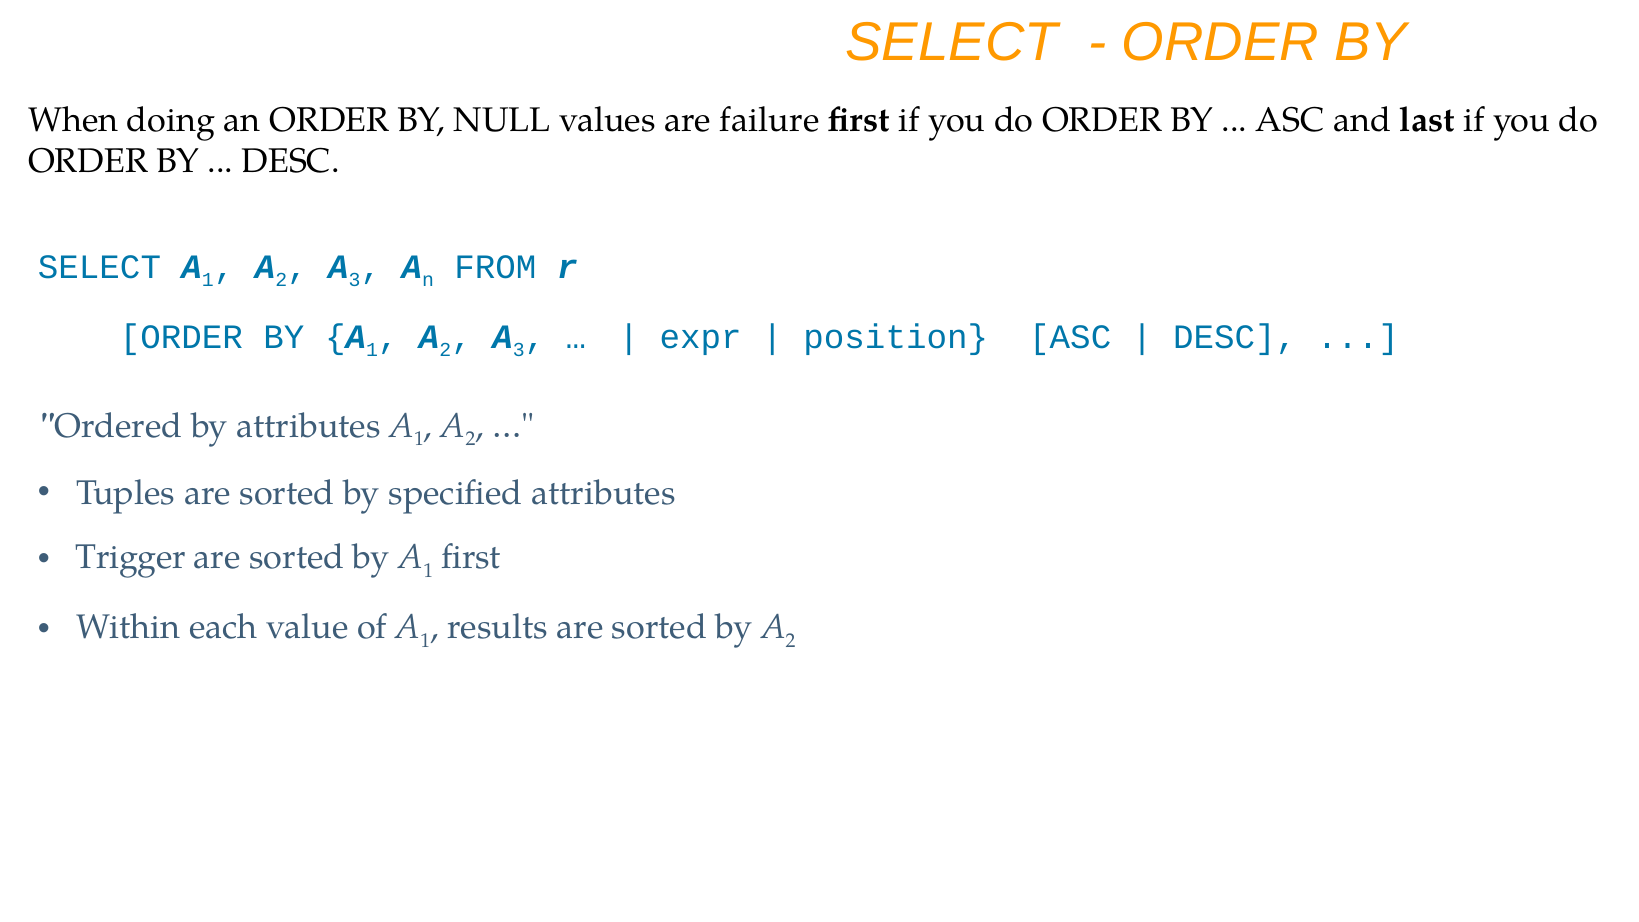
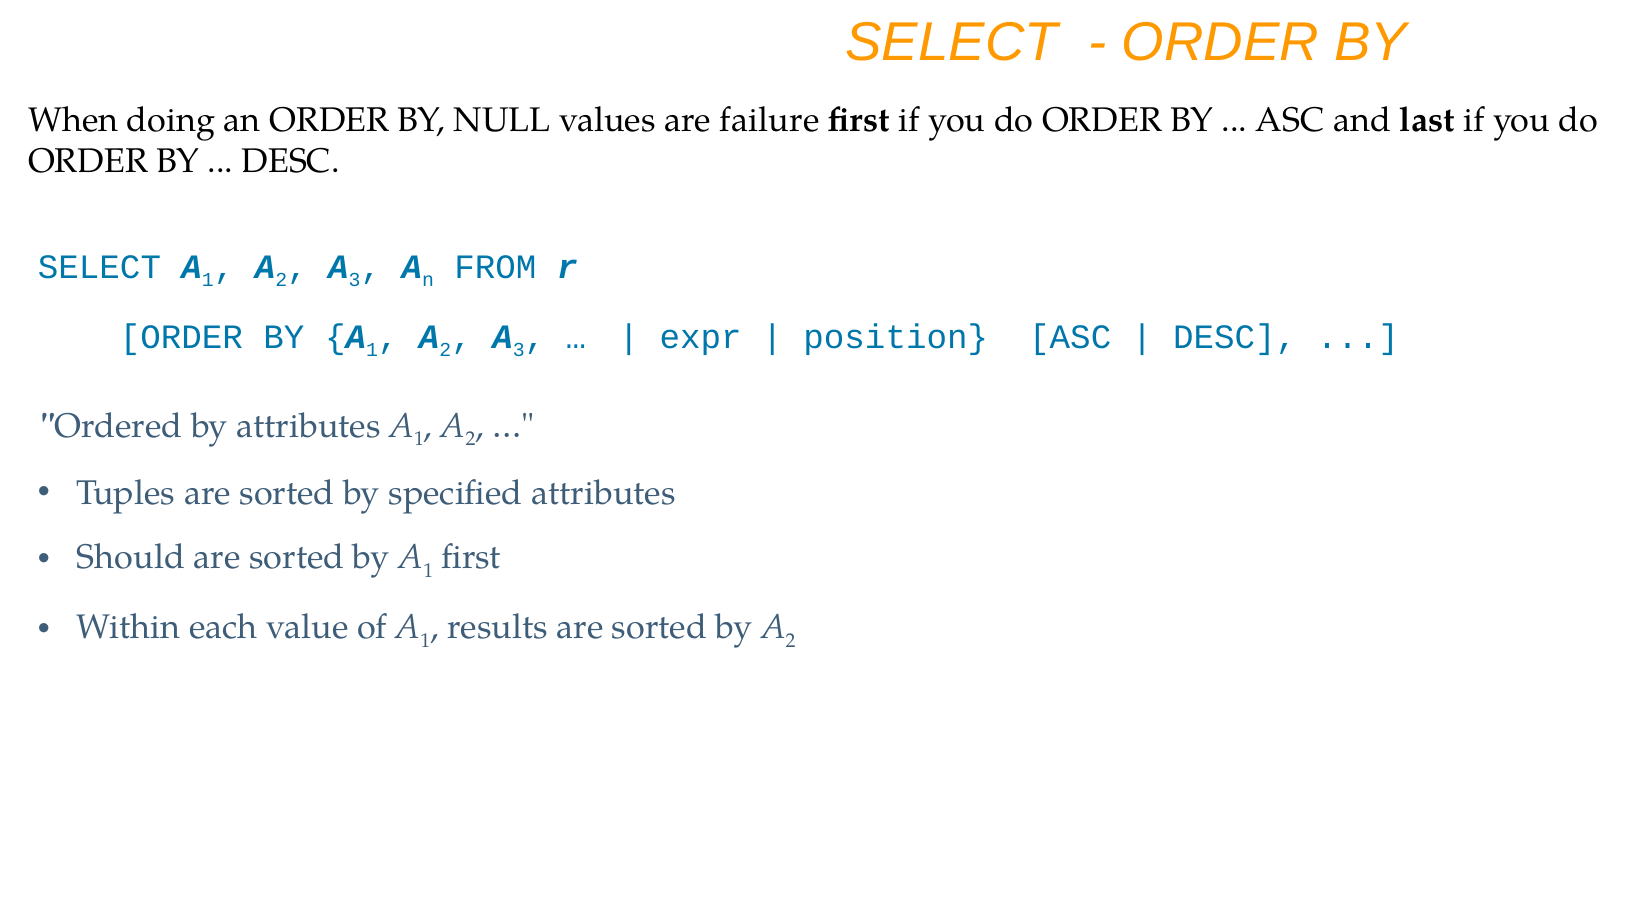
Trigger: Trigger -> Should (131, 557)
